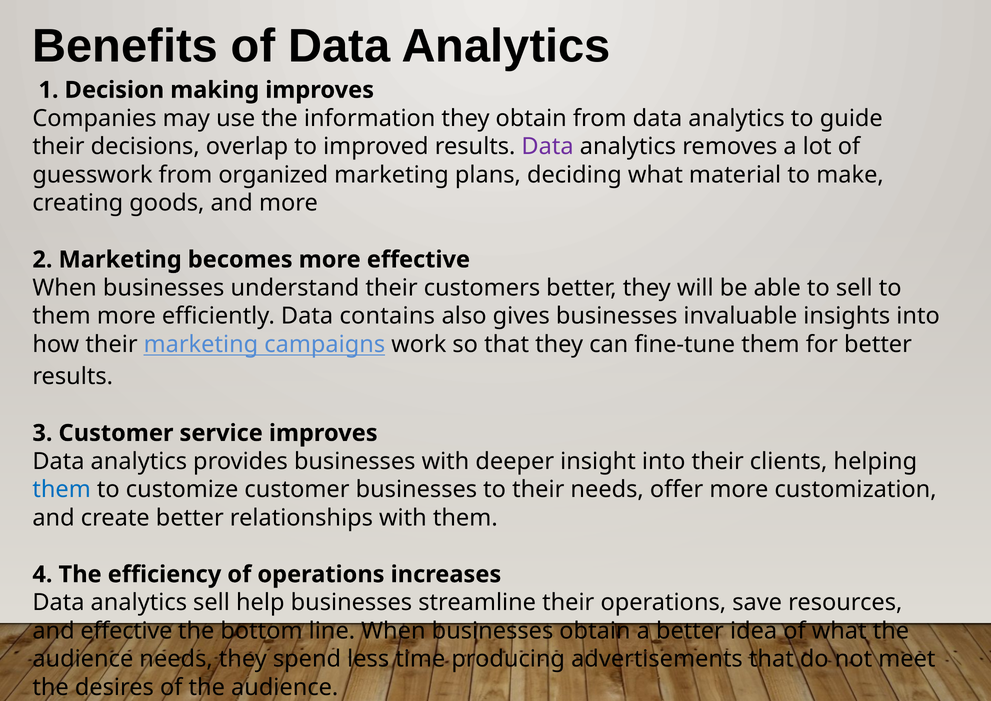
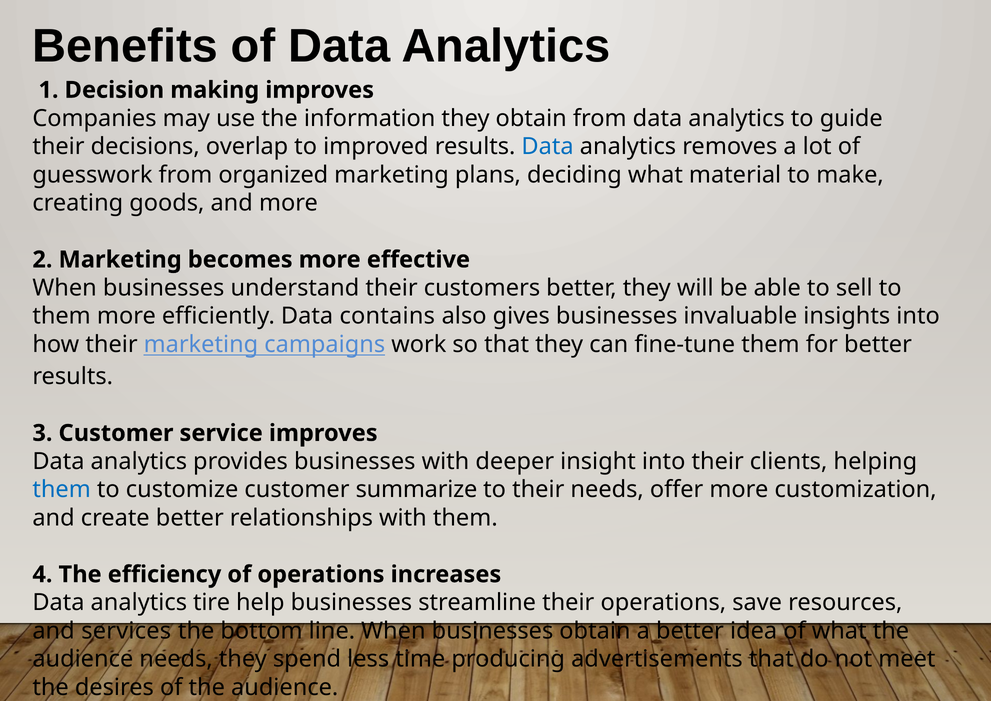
Data colour: purple -> blue (548, 147)
customer businesses: businesses -> summarize (416, 490)
analytics sell: sell -> tire (212, 603)
and effective: effective -> services (126, 631)
